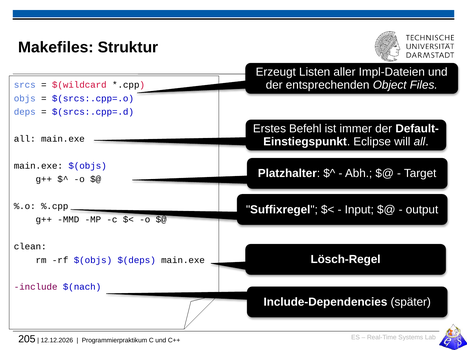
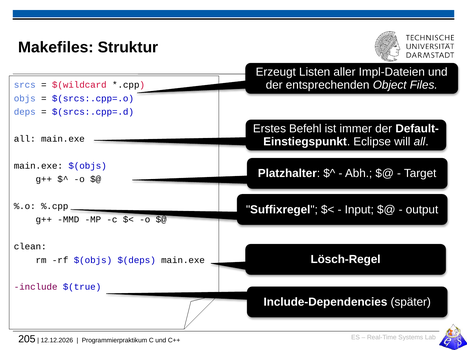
$(nach: $(nach -> $(true (82, 287)
